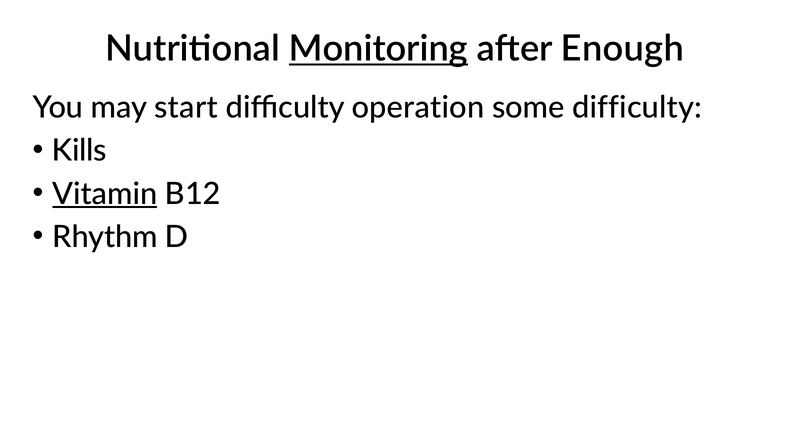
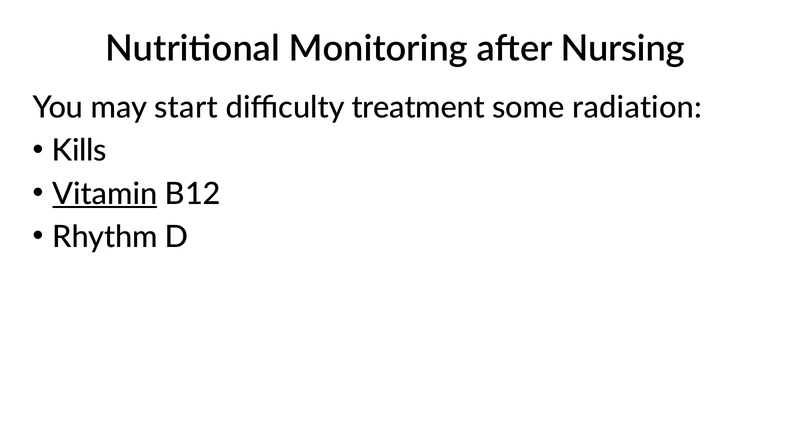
Monitoring underline: present -> none (378, 49)
Enough: Enough -> Nursing (623, 49)
operation: operation -> treatment (418, 108)
some difficulty: difficulty -> radiation (637, 108)
